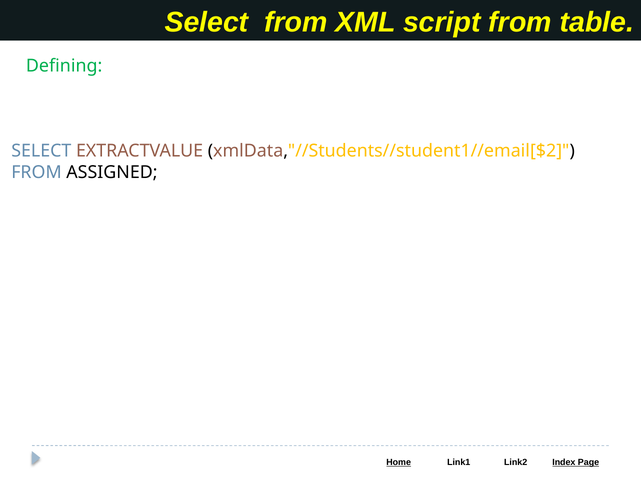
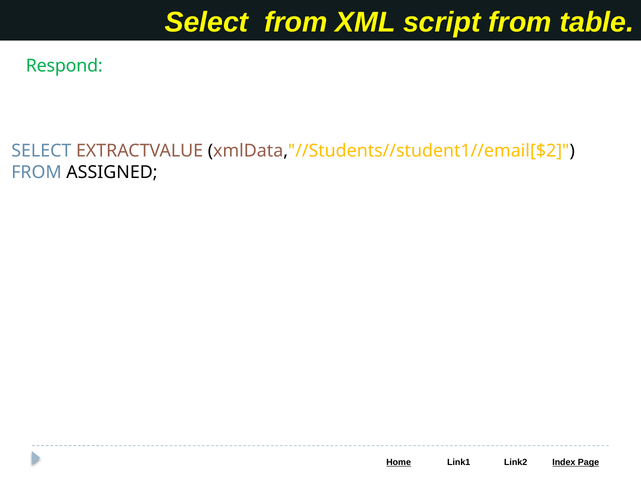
Defining: Defining -> Respond (64, 66)
